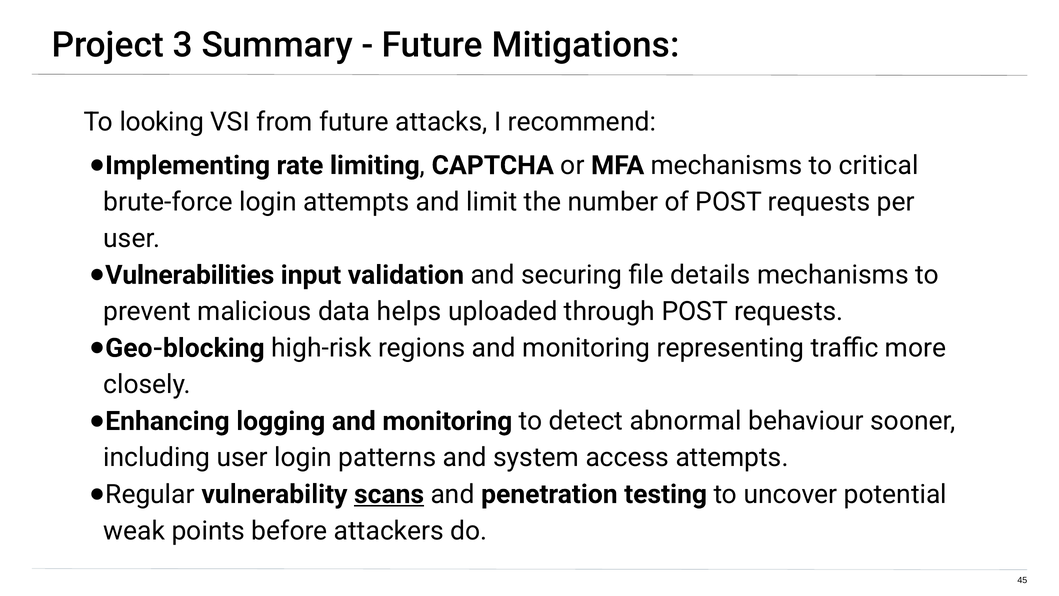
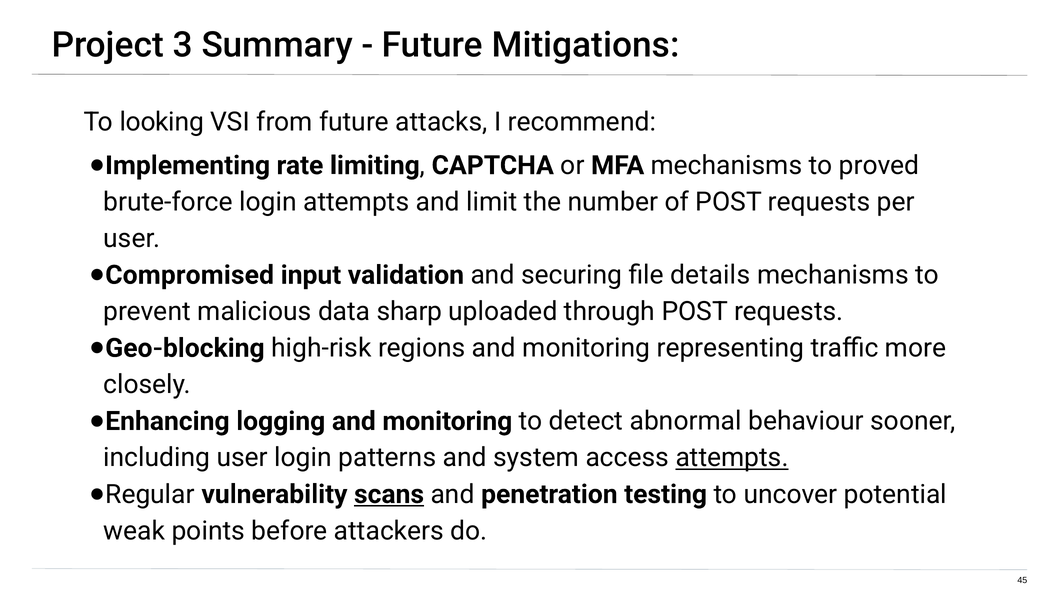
critical: critical -> proved (879, 165)
Vulnerabilities: Vulnerabilities -> Compromised (190, 275)
helps: helps -> sharp (409, 311)
attempts underline: none -> present (732, 458)
